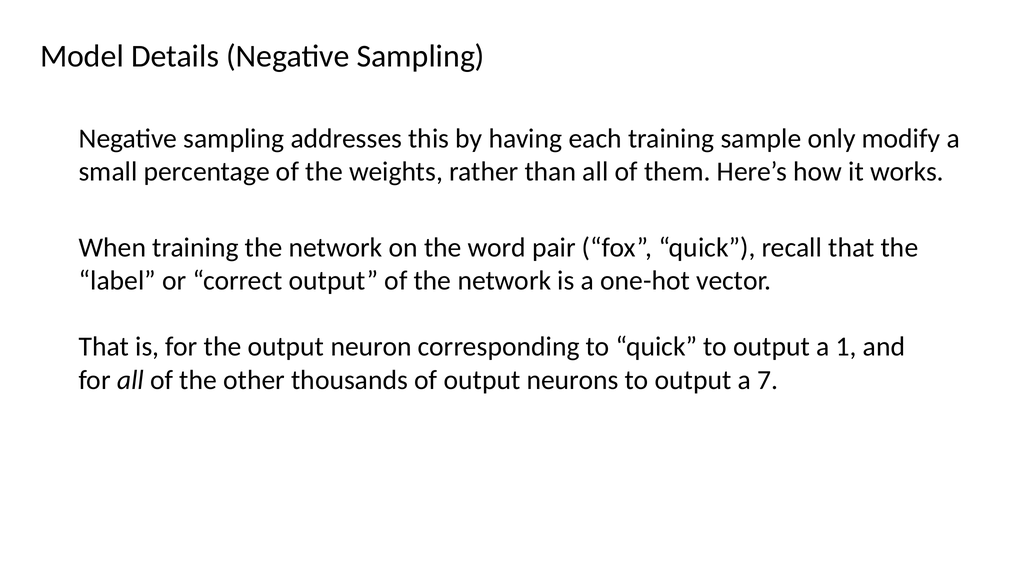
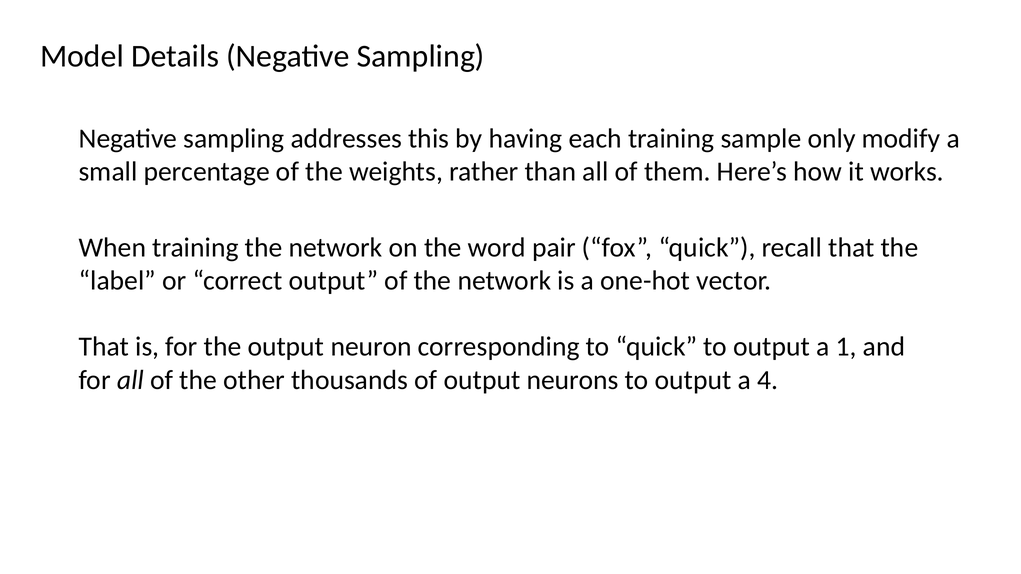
7: 7 -> 4 (768, 380)
